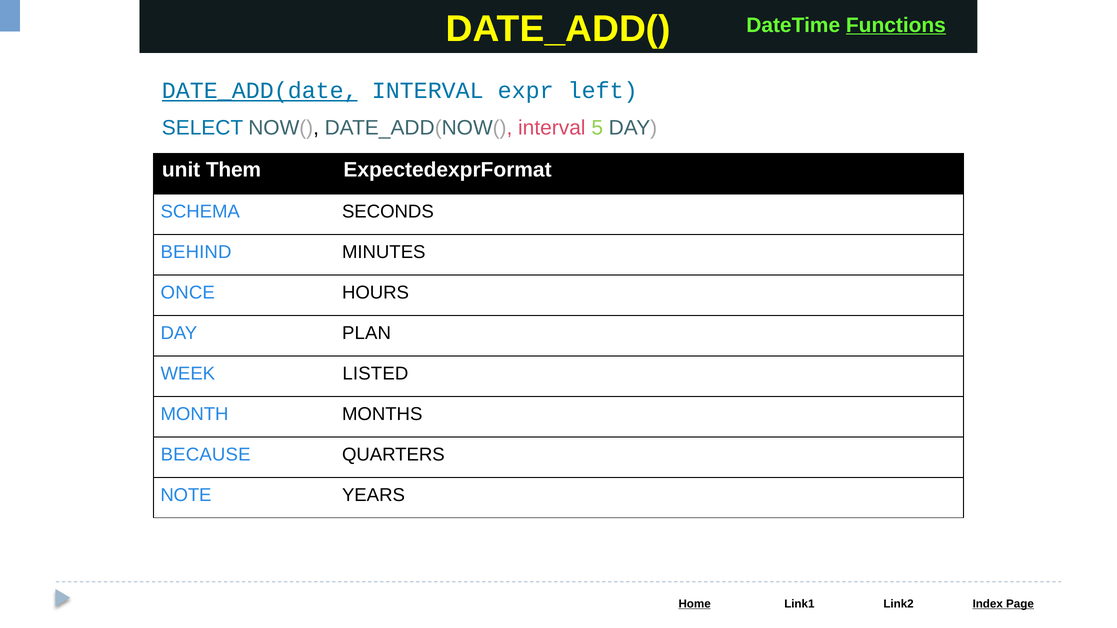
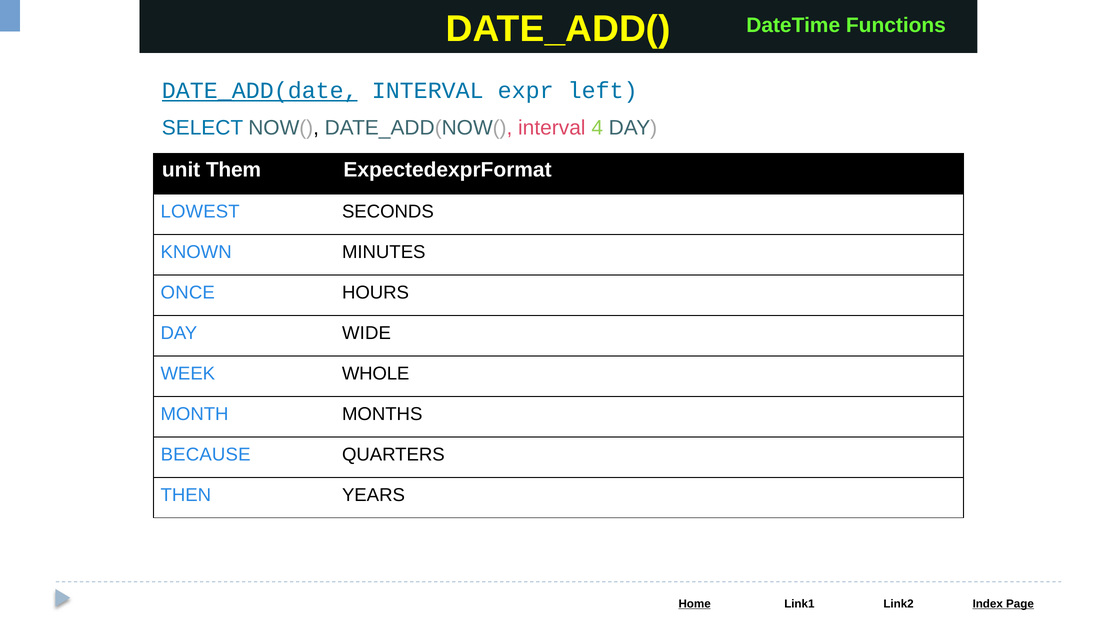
Functions underline: present -> none (896, 25)
5: 5 -> 4 (597, 128)
SCHEMA: SCHEMA -> LOWEST (200, 212)
BEHIND: BEHIND -> KNOWN (196, 252)
PLAN: PLAN -> WIDE (367, 333)
LISTED: LISTED -> WHOLE (376, 374)
NOTE: NOTE -> THEN (186, 495)
